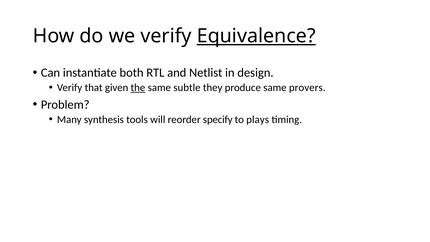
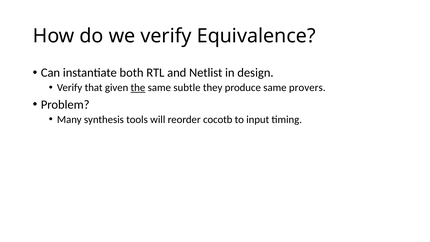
Equivalence underline: present -> none (256, 36)
specify: specify -> cocotb (218, 119)
plays: plays -> input (258, 119)
